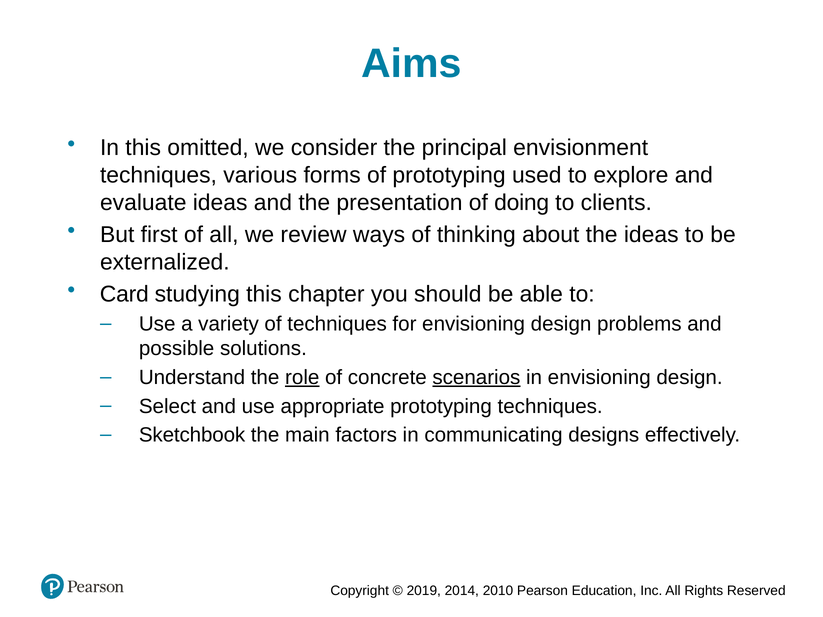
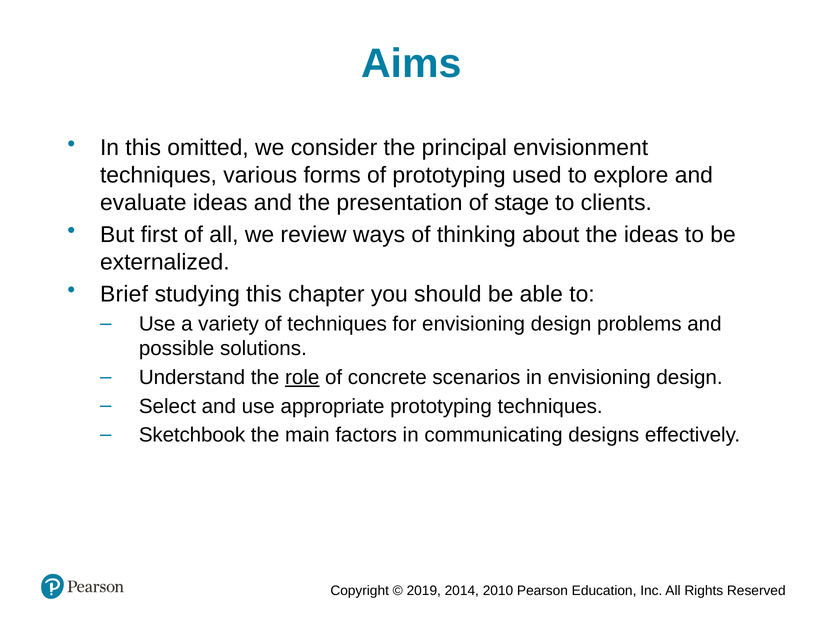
doing: doing -> stage (522, 203)
Card: Card -> Brief (124, 294)
scenarios underline: present -> none (476, 378)
